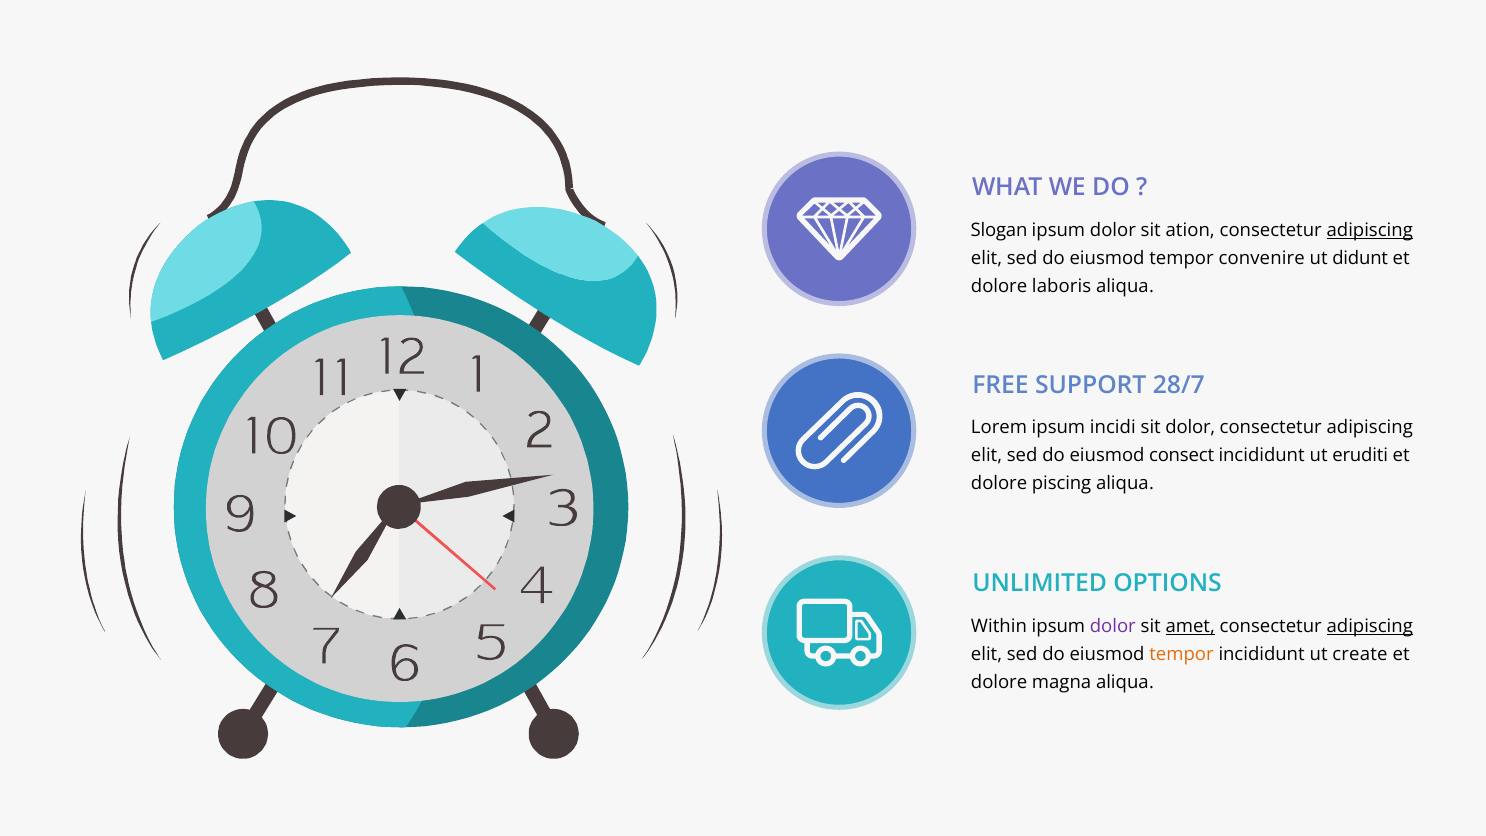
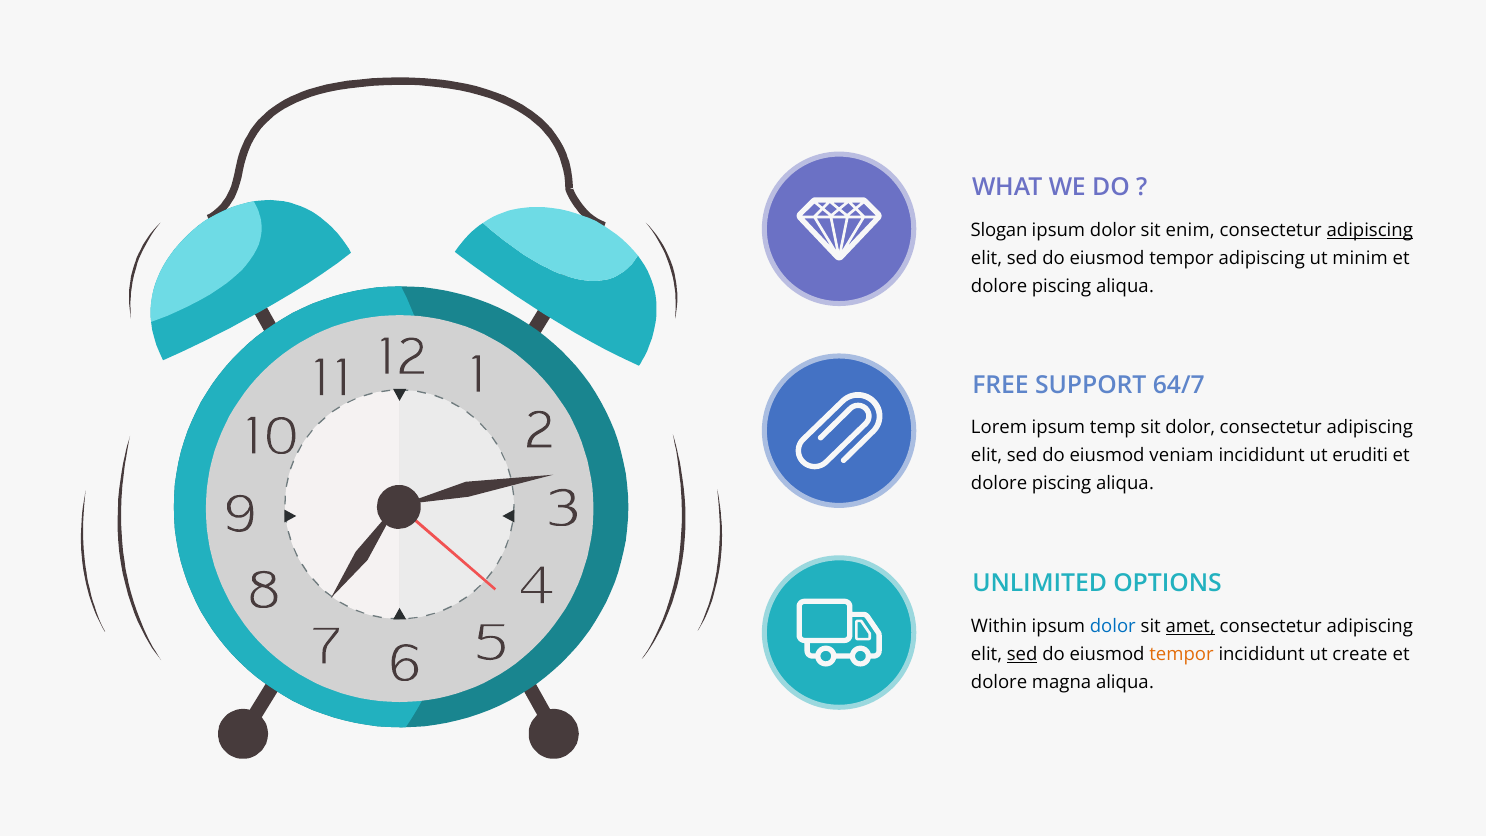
ation: ation -> enim (1190, 230)
tempor convenire: convenire -> adipiscing (1262, 258)
didunt: didunt -> minim (1360, 258)
laboris: laboris -> piscing (1062, 286)
28/7: 28/7 -> 64/7 (1179, 385)
incidi: incidi -> temp (1113, 428)
consect: consect -> veniam (1181, 456)
dolor colour: purple -> blue (1113, 626)
adipiscing underline: present -> none (1370, 626)
sed underline: none -> present (1022, 654)
